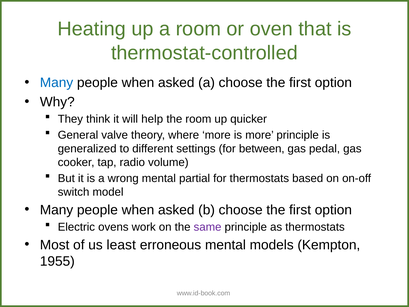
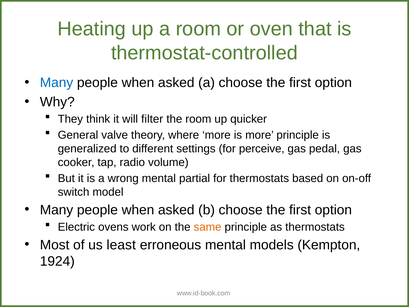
help: help -> filter (152, 119)
between: between -> perceive (262, 149)
same colour: purple -> orange (208, 227)
1955: 1955 -> 1924 (57, 261)
